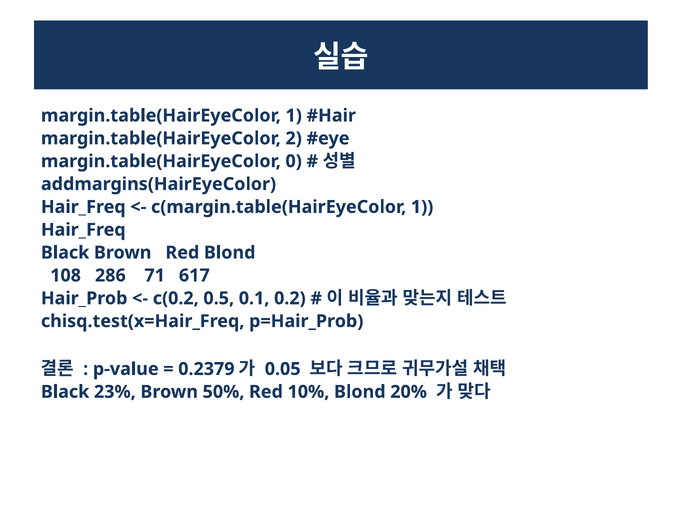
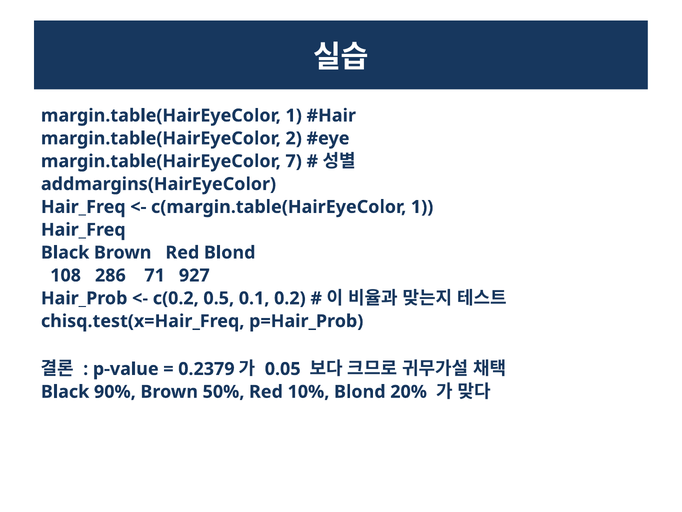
0: 0 -> 7 (294, 161)
617: 617 -> 927 (194, 275)
23%: 23% -> 90% (115, 391)
